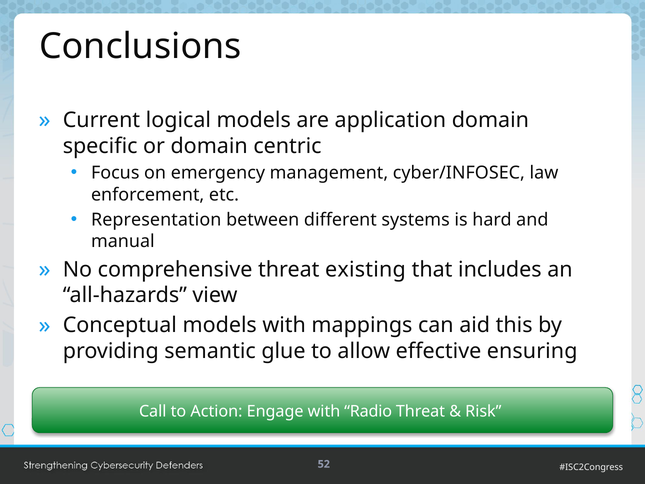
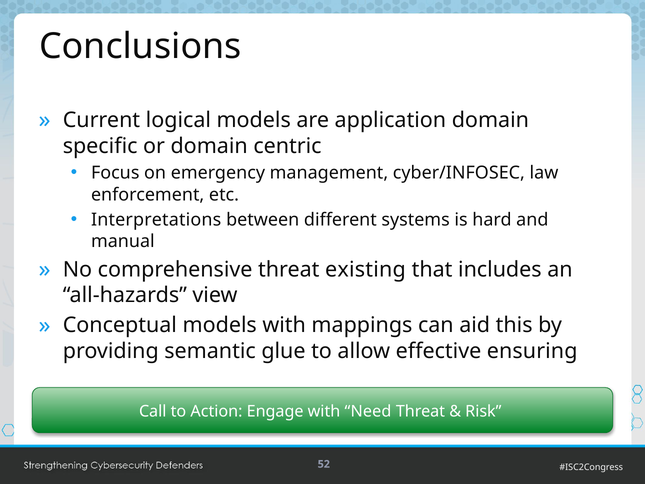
Representation: Representation -> Interpretations (156, 220)
Radio: Radio -> Need (368, 411)
